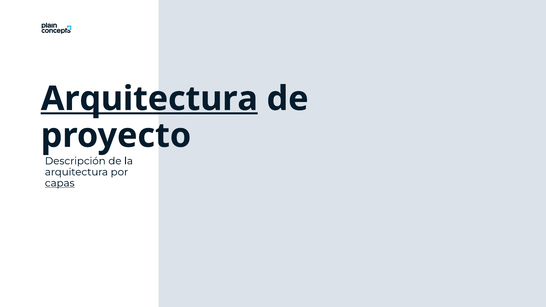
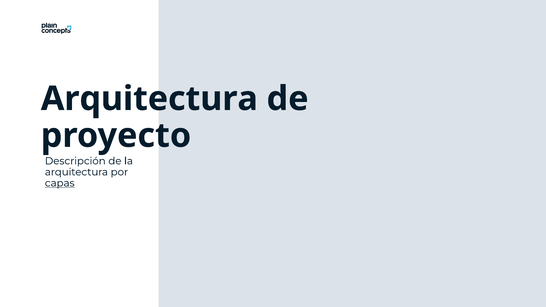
Arquitectura underline: present -> none (149, 99)
